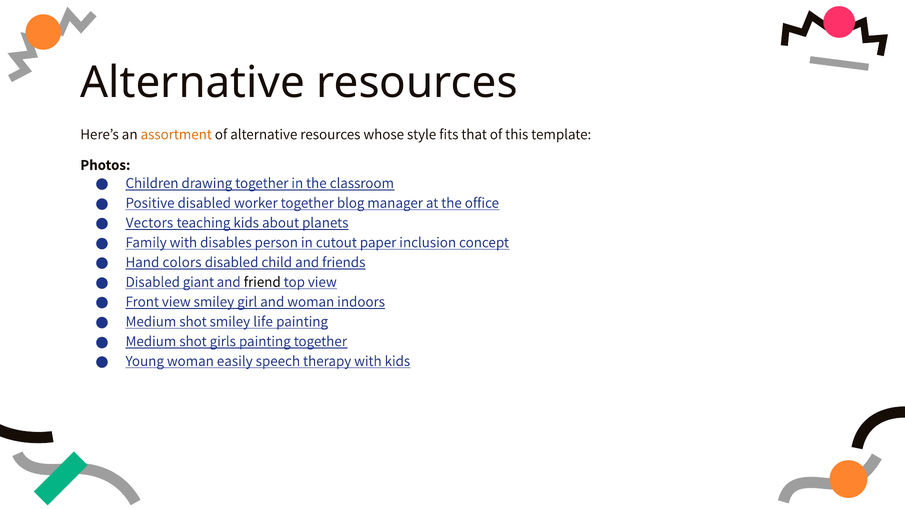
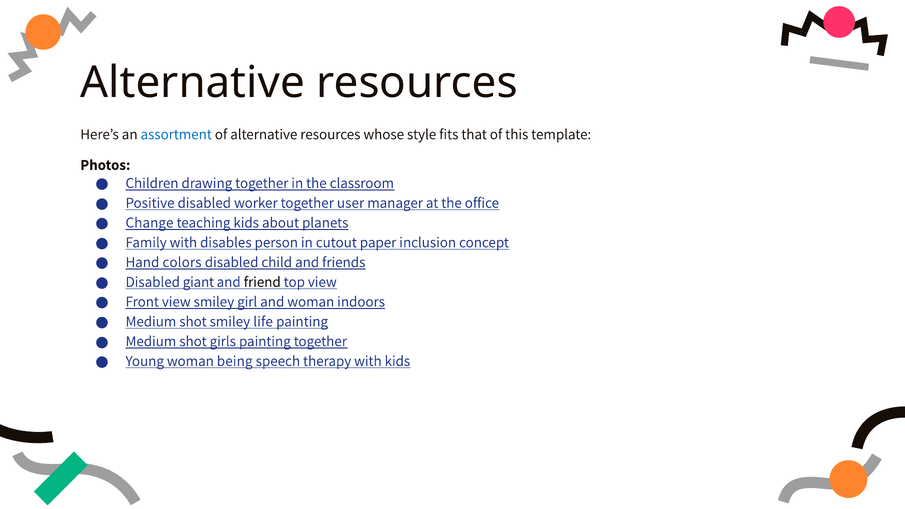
assortment colour: orange -> blue (176, 134)
blog: blog -> user (351, 203)
Vectors: Vectors -> Change (150, 223)
easily: easily -> being (235, 361)
